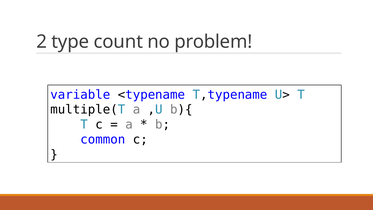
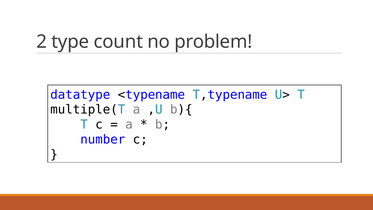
variable: variable -> datatype (80, 95)
common: common -> number (103, 139)
